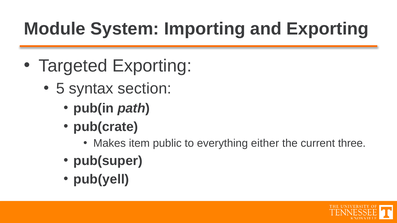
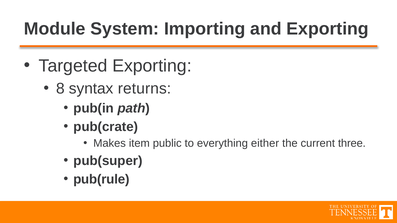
5: 5 -> 8 (60, 89)
section: section -> returns (145, 89)
pub(yell: pub(yell -> pub(rule (101, 179)
